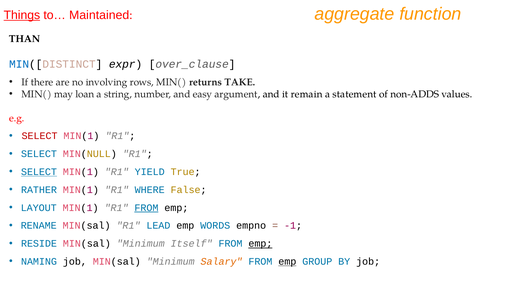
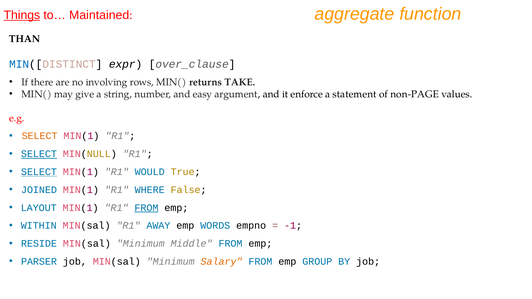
loan: loan -> give (85, 94)
remain: remain -> enforce (307, 94)
non-ADDS: non-ADDS -> non-PAGE (415, 94)
SELECT colour: red -> orange (40, 136)
SELECT underline: none -> present (39, 154)
YIELD: YIELD -> WOULD (150, 172)
RATHER: RATHER -> JOINED (39, 190)
RENAME: RENAME -> WITHIN (39, 226)
LEAD: LEAD -> AWAY (158, 226)
Itself: Itself -> Middle (192, 244)
emp underline: present -> none (260, 244)
NAMING: NAMING -> PARSER (39, 262)
emp underline: present -> none (287, 262)
